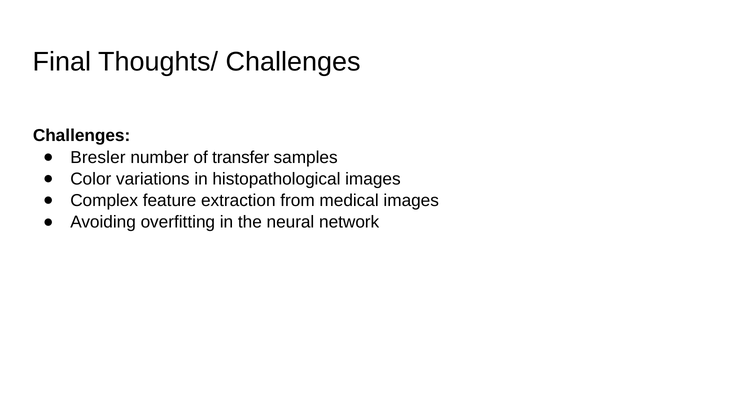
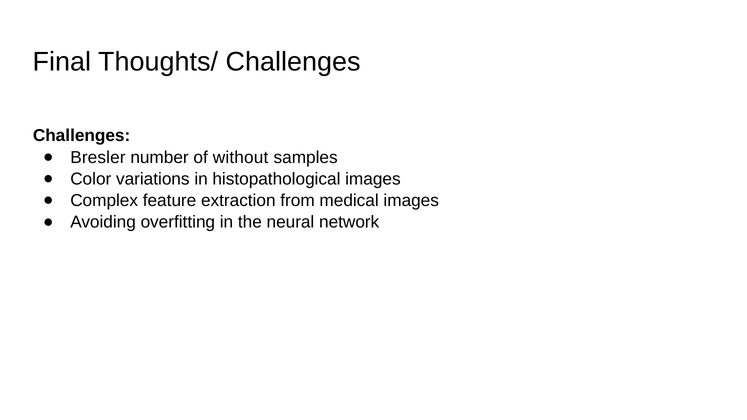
transfer: transfer -> without (241, 157)
